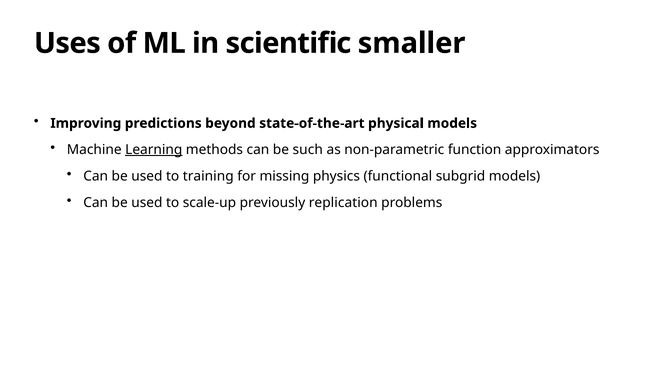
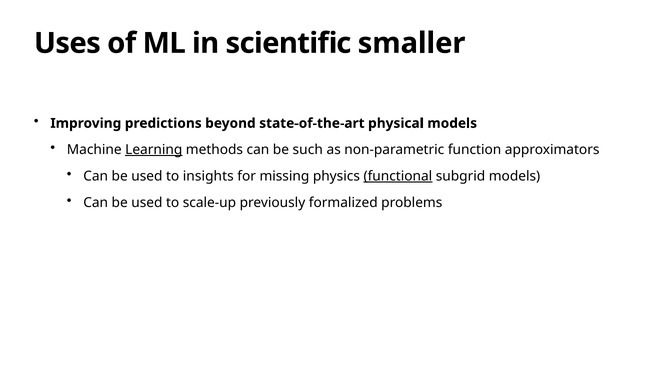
training: training -> insights (208, 176)
functional underline: none -> present (398, 176)
replication: replication -> formalized (343, 203)
